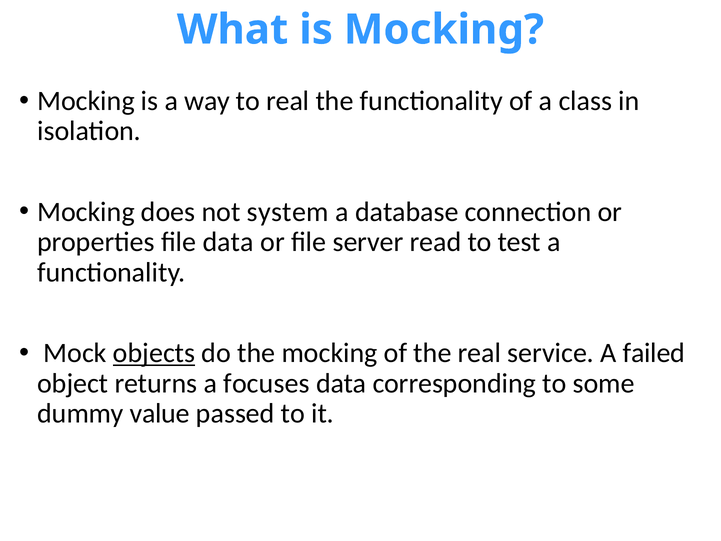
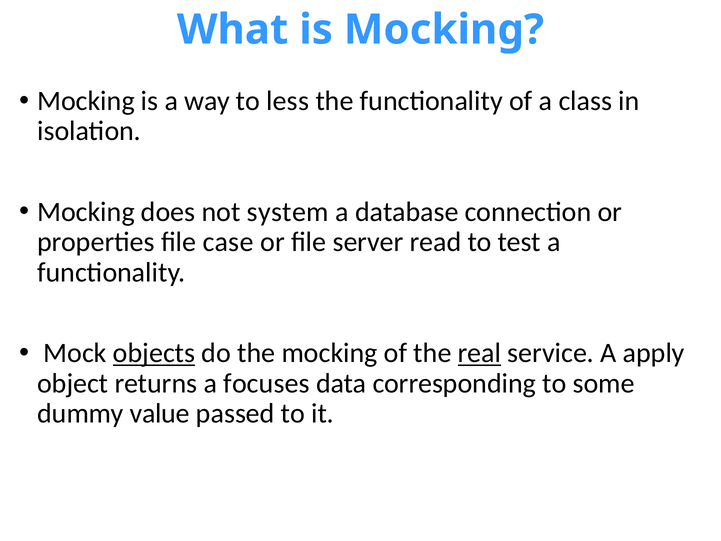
to real: real -> less (288, 101)
file data: data -> case (228, 242)
real underline: none -> present (479, 353)
failed: failed -> apply (654, 353)
